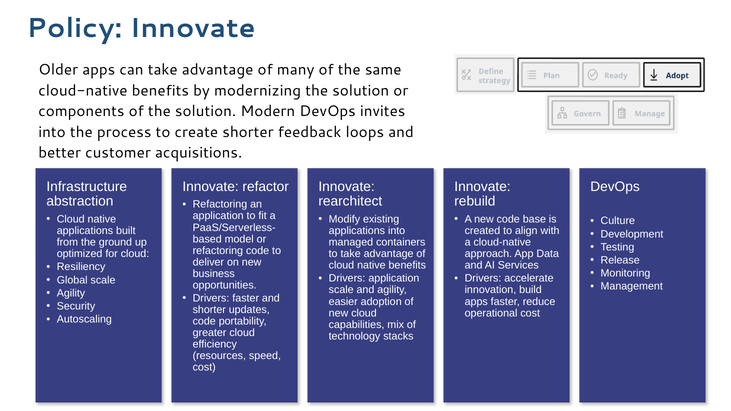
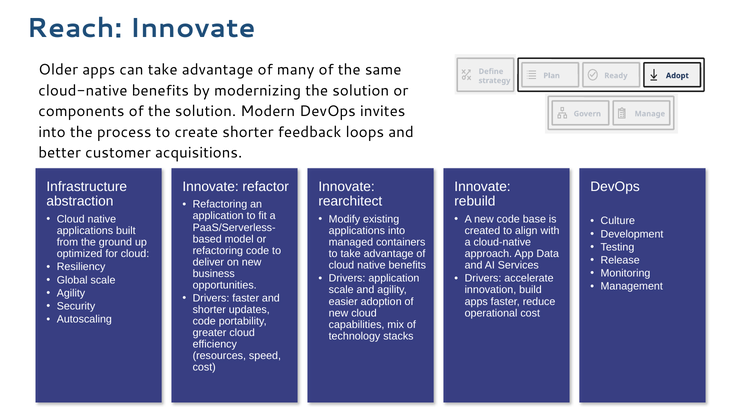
Policy: Policy -> Reach (75, 28)
